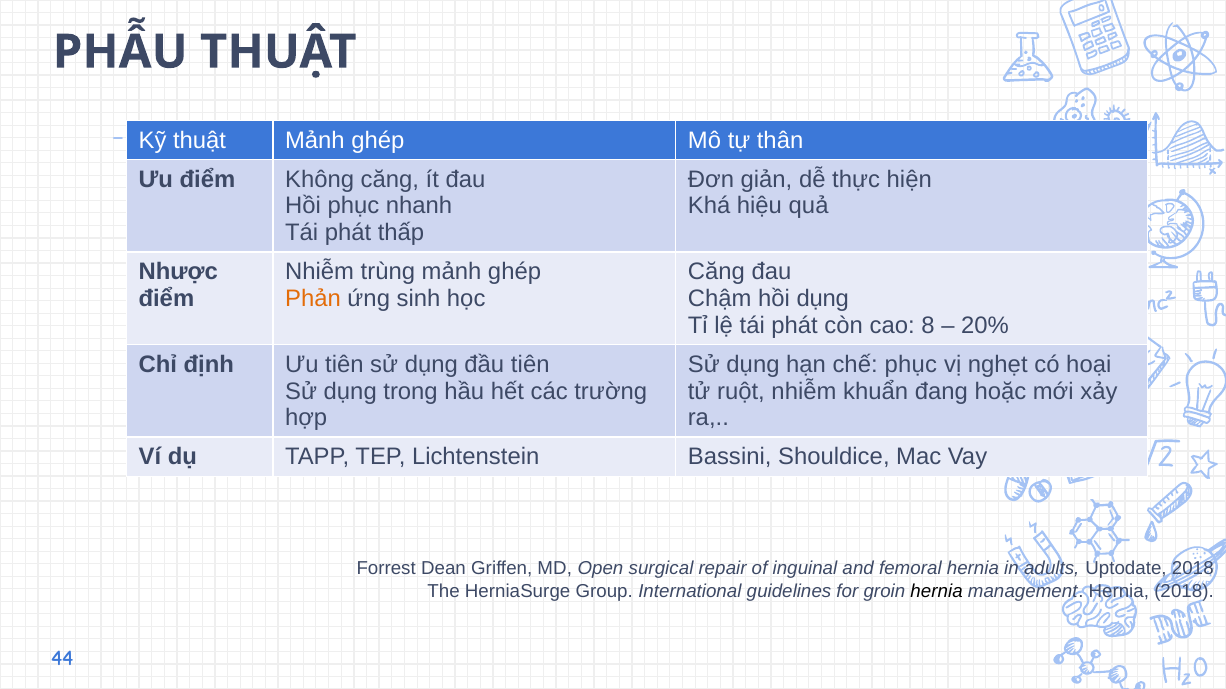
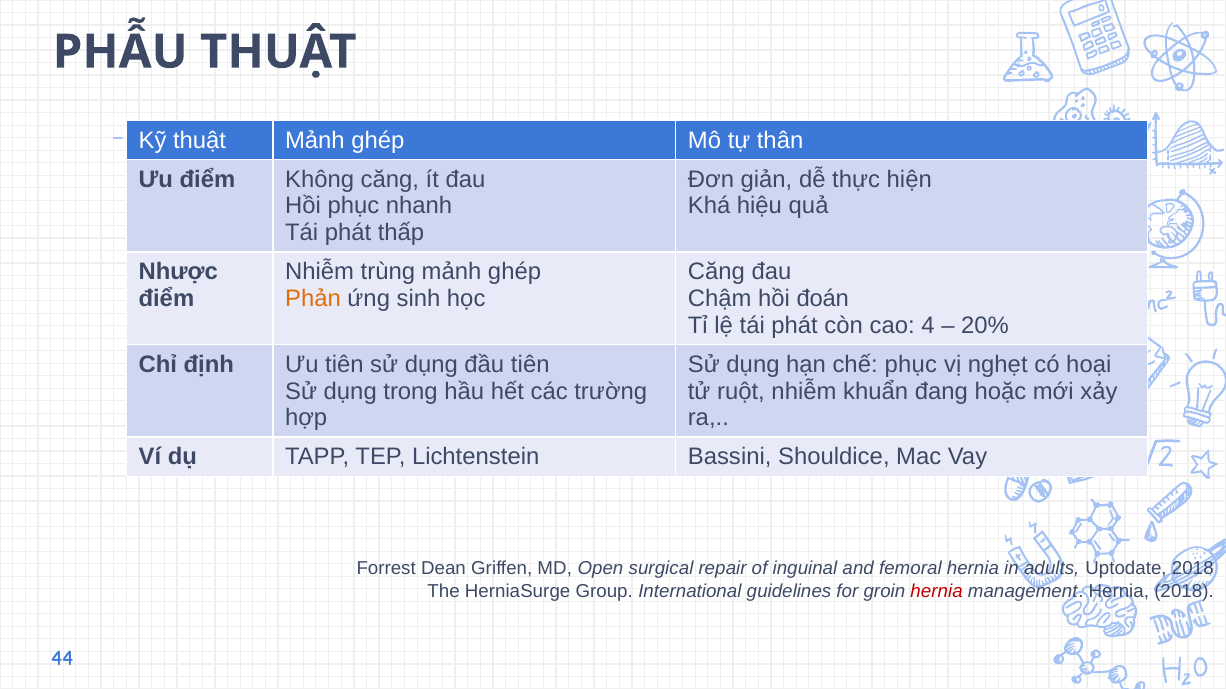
hồi dụng: dụng -> đoán (823, 299)
8: 8 -> 4 (928, 326)
hernia colour: black -> red (937, 592)
